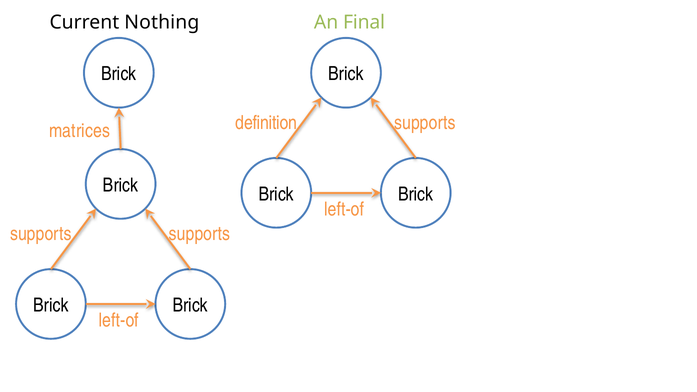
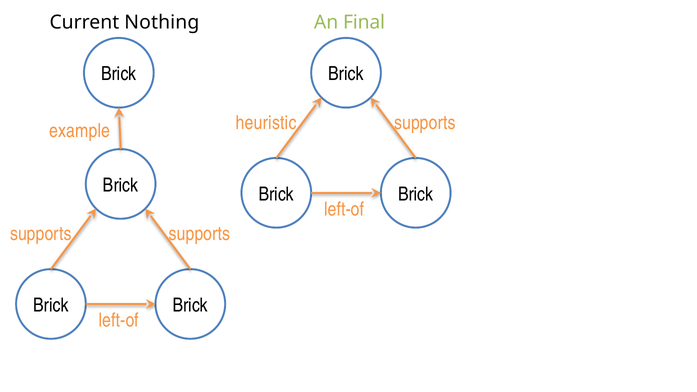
definition: definition -> heuristic (266, 123)
matrices: matrices -> example (80, 131)
